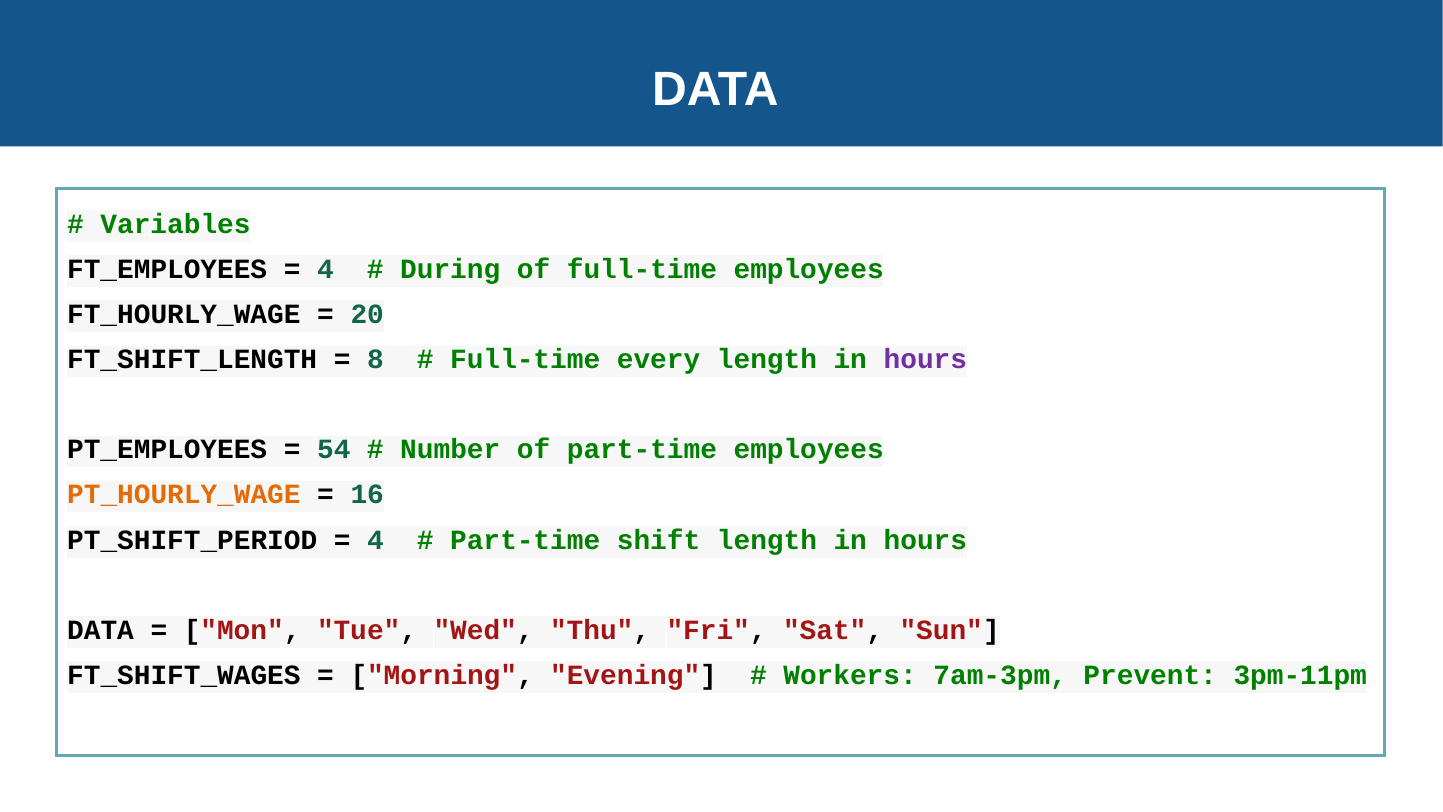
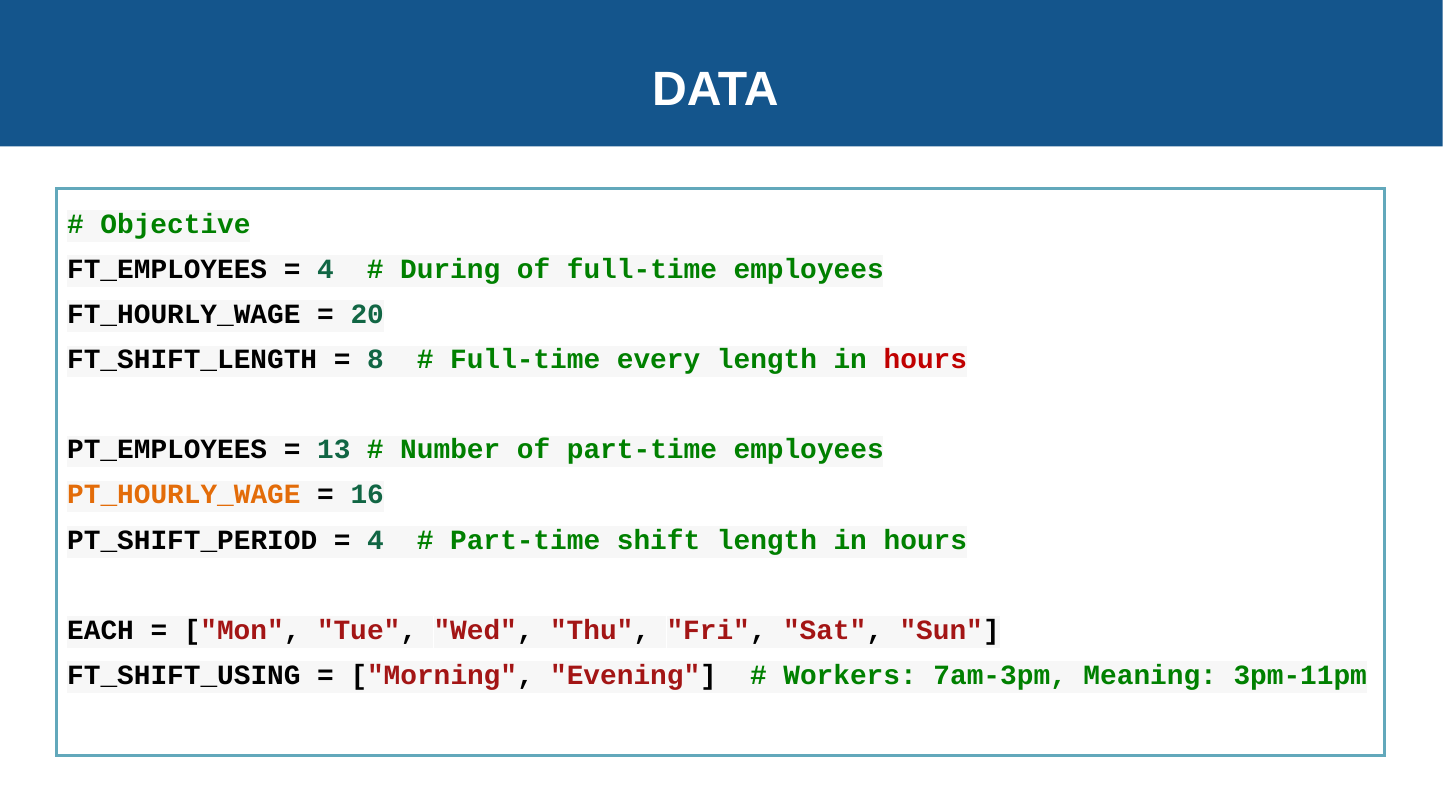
Variables: Variables -> Objective (176, 224)
hours colour: purple -> red (925, 359)
54: 54 -> 13 (334, 450)
DATA: DATA -> EACH (101, 630)
FT_SHIFT_WAGES: FT_SHIFT_WAGES -> FT_SHIFT_USING (184, 675)
Prevent: Prevent -> Meaning (1150, 675)
